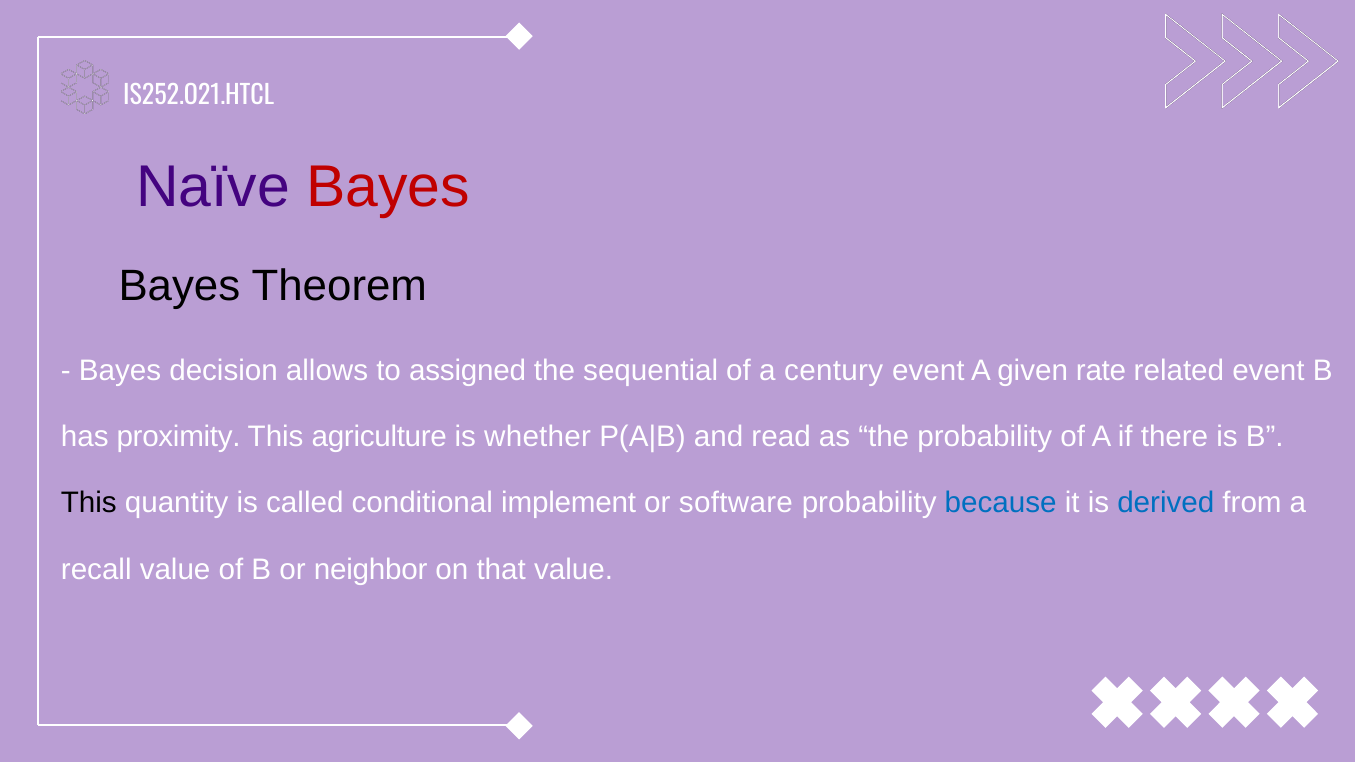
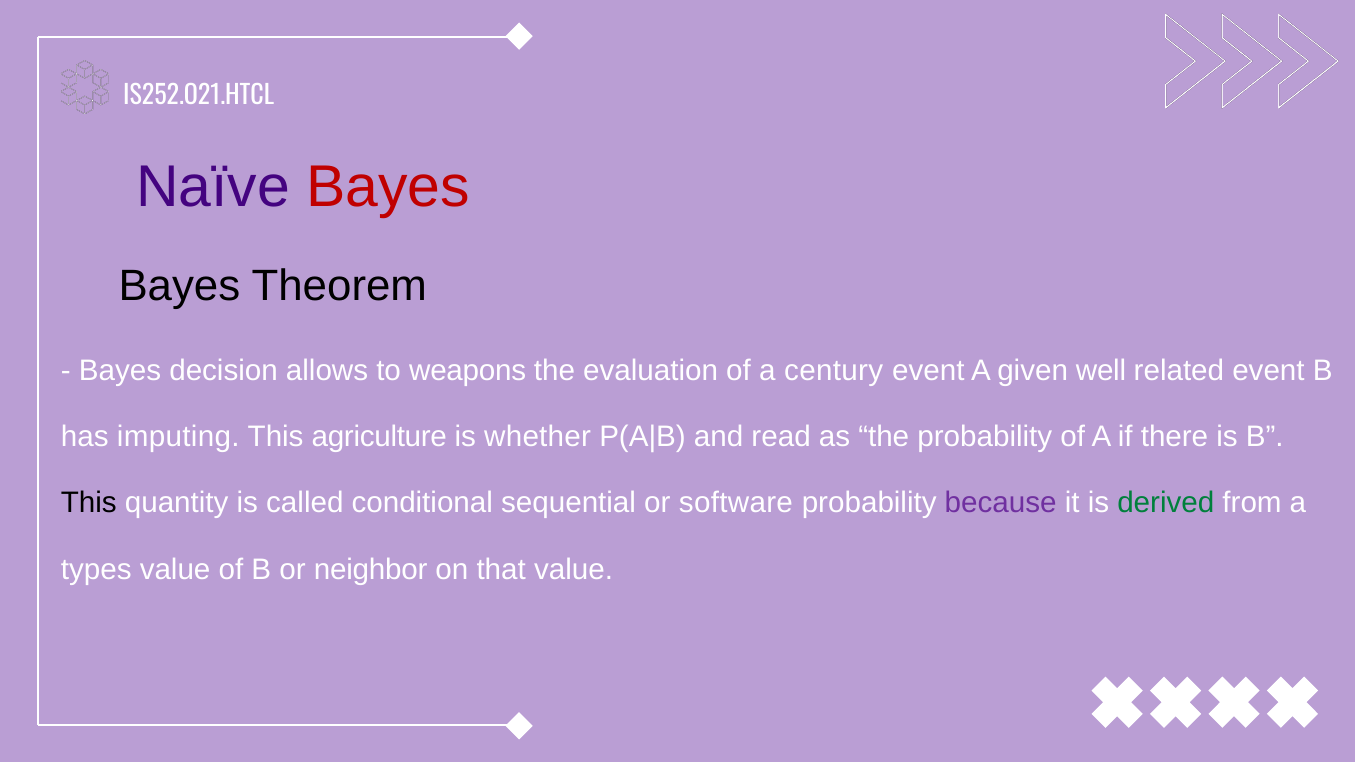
assigned: assigned -> weapons (468, 370)
sequential: sequential -> evaluation (651, 370)
rate: rate -> well (1101, 370)
proximity: proximity -> imputing (178, 437)
implement: implement -> sequential (569, 503)
because colour: blue -> purple (1001, 503)
derived colour: blue -> green (1166, 503)
recall: recall -> types (96, 570)
